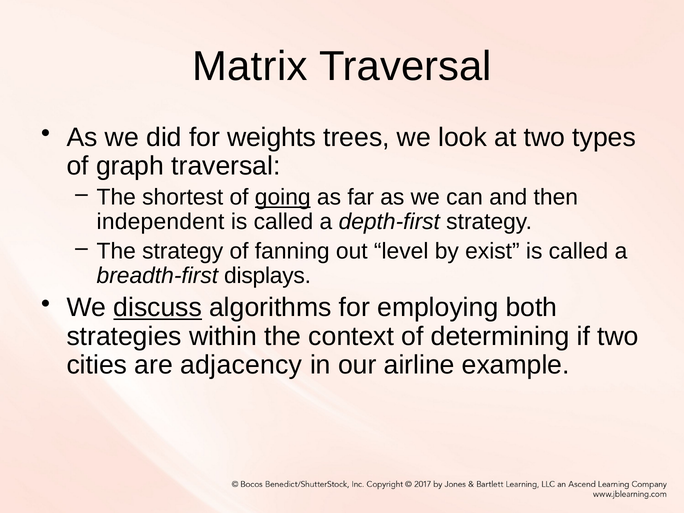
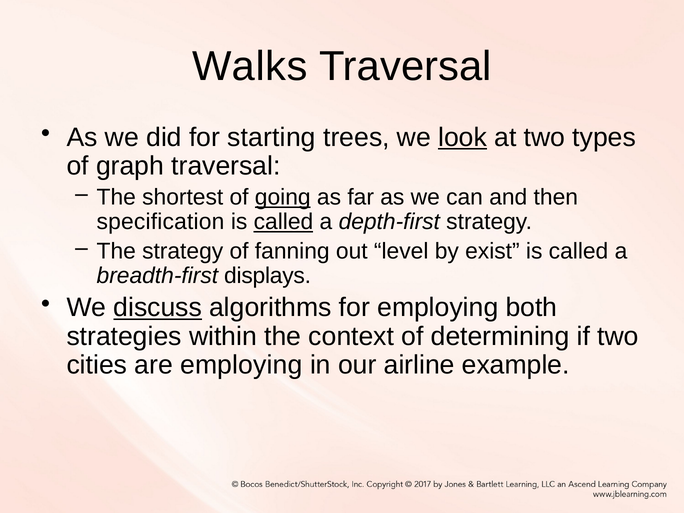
Matrix: Matrix -> Walks (250, 66)
weights: weights -> starting (272, 137)
look underline: none -> present (463, 137)
independent: independent -> specification (160, 222)
called underline: none -> present (283, 222)
are adjacency: adjacency -> employing (241, 365)
